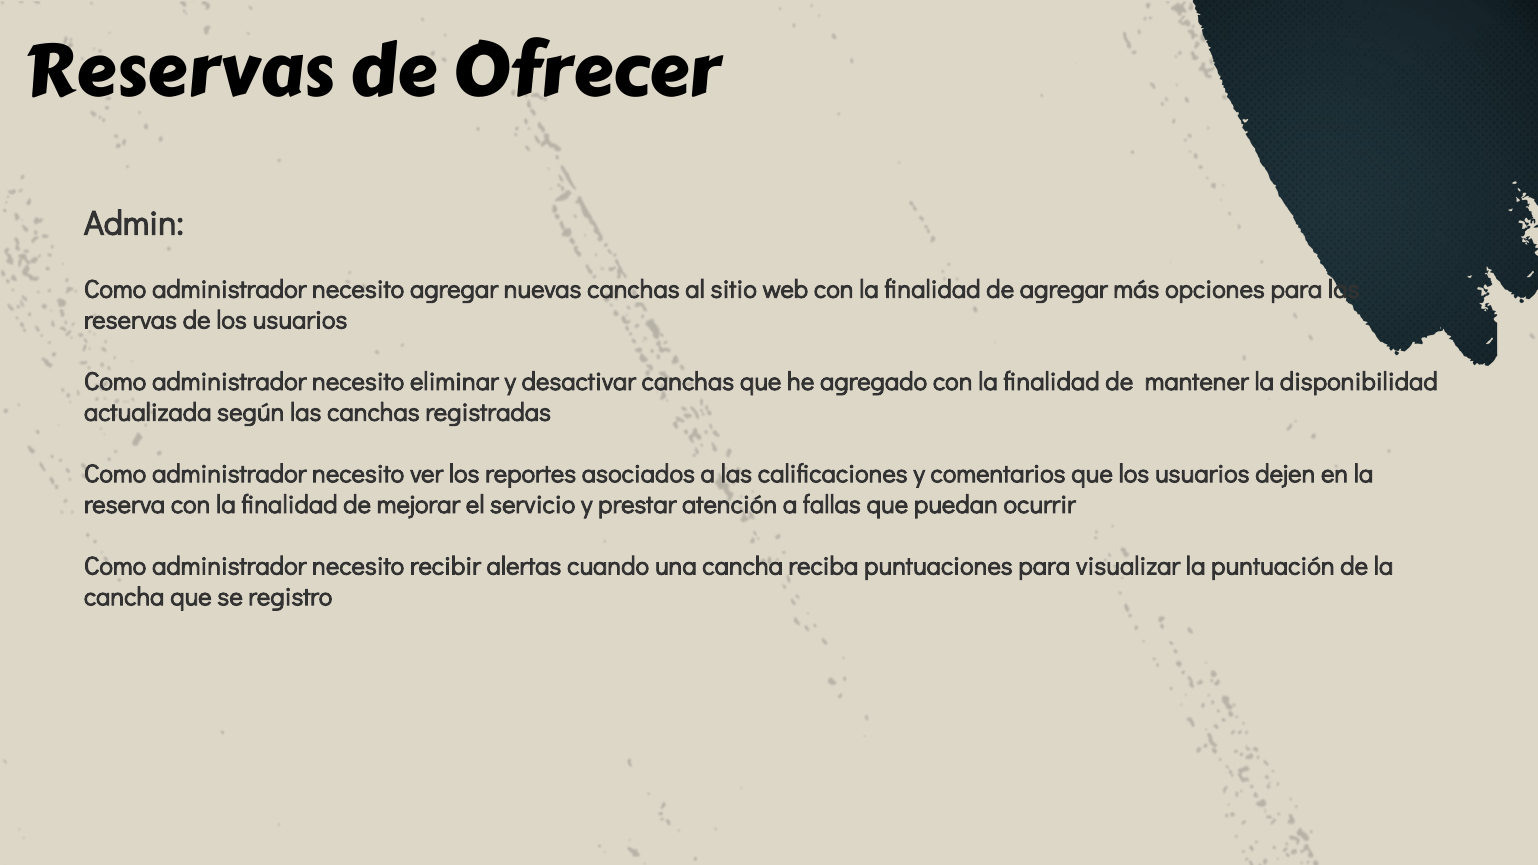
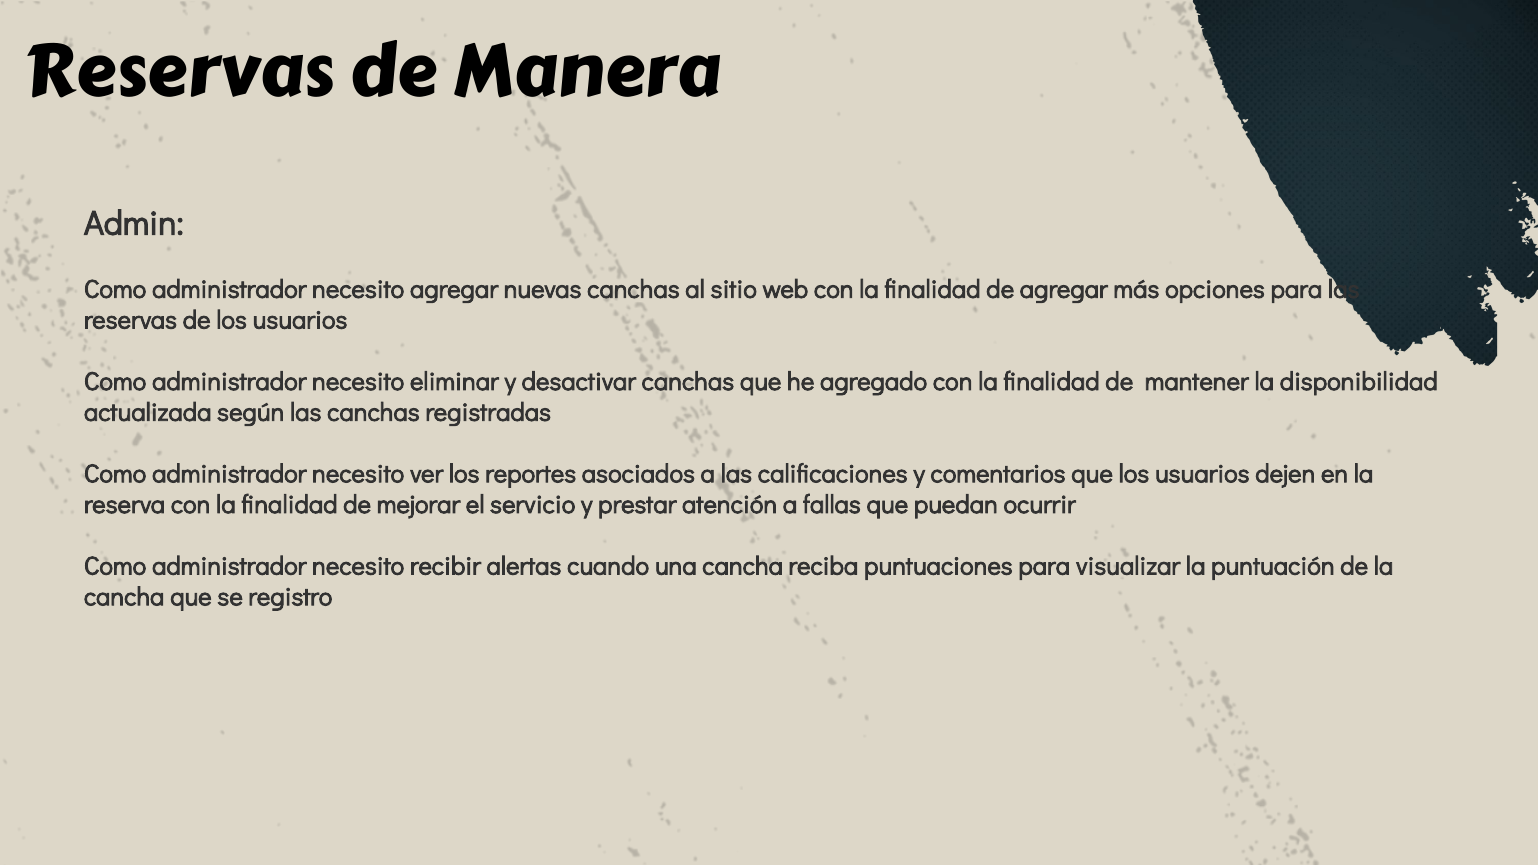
Ofrecer: Ofrecer -> Manera (586, 71)
